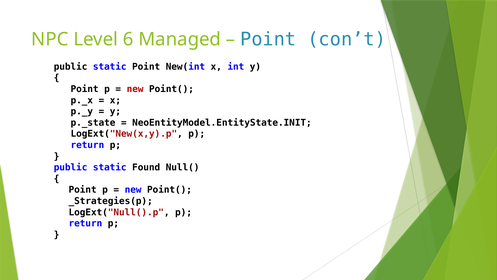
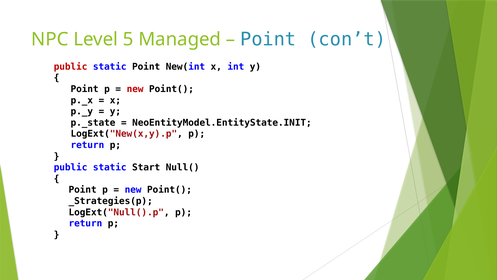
6: 6 -> 5 (128, 39)
public colour: black -> red (71, 67)
Found: Found -> Start (146, 167)
